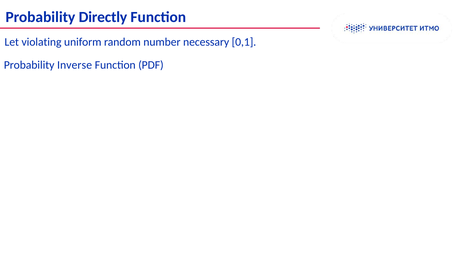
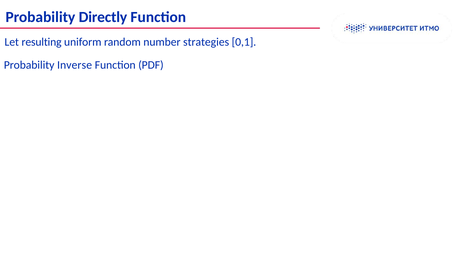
violating: violating -> resulting (42, 42)
necessary: necessary -> strategies (206, 42)
